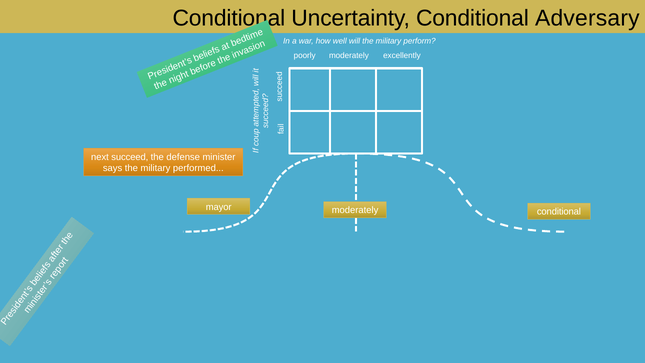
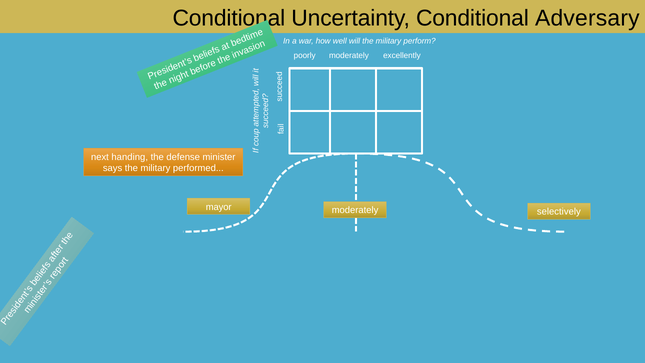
succeed: succeed -> handing (130, 157)
moderately conditional: conditional -> selectively (559, 212)
